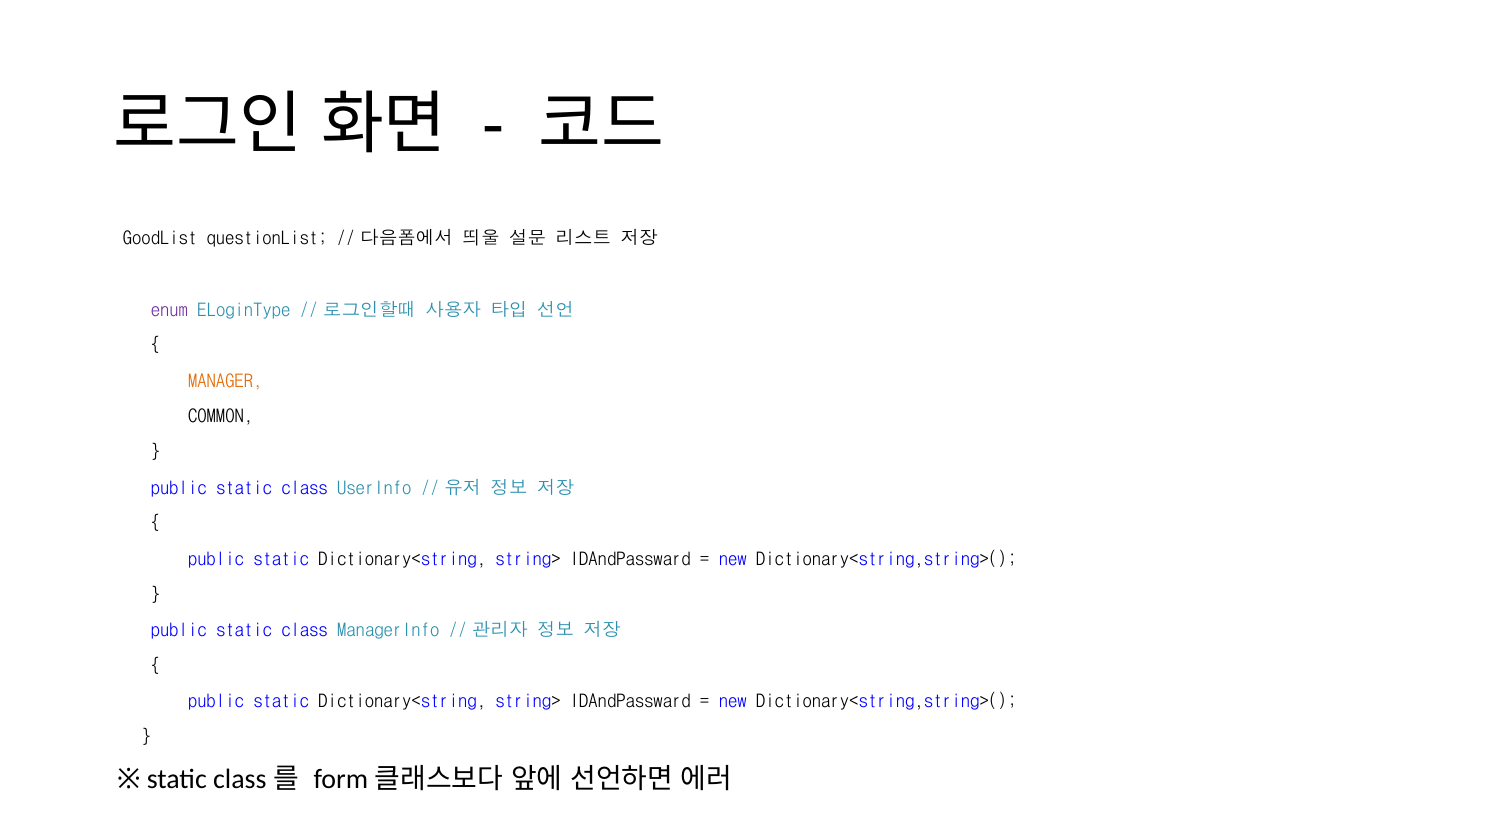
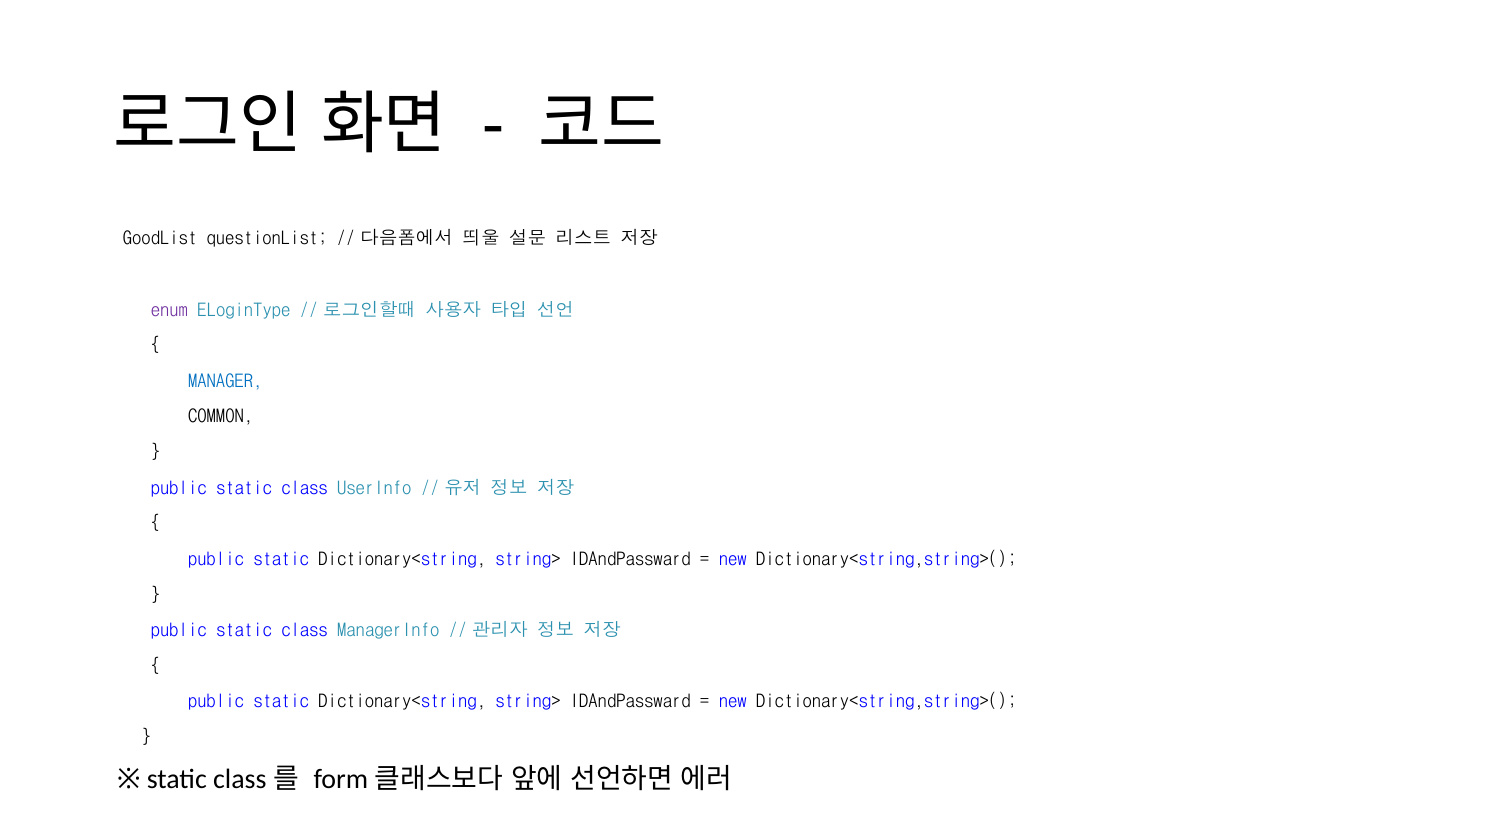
MANAGER colour: orange -> blue (225, 381)
